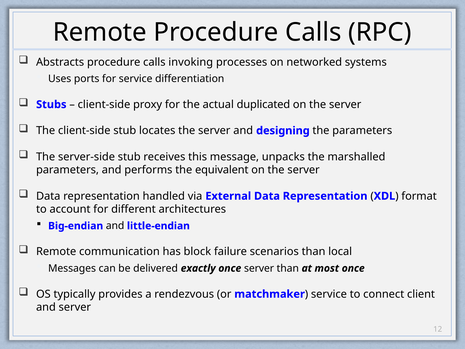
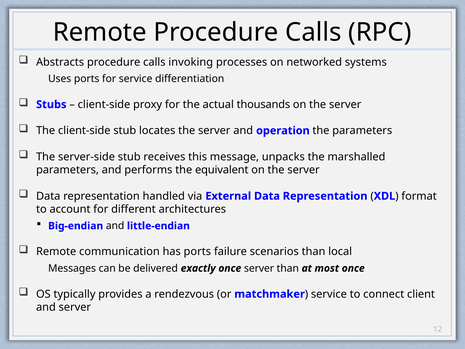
duplicated: duplicated -> thousands (263, 104)
designing: designing -> operation (283, 131)
has block: block -> ports (197, 252)
